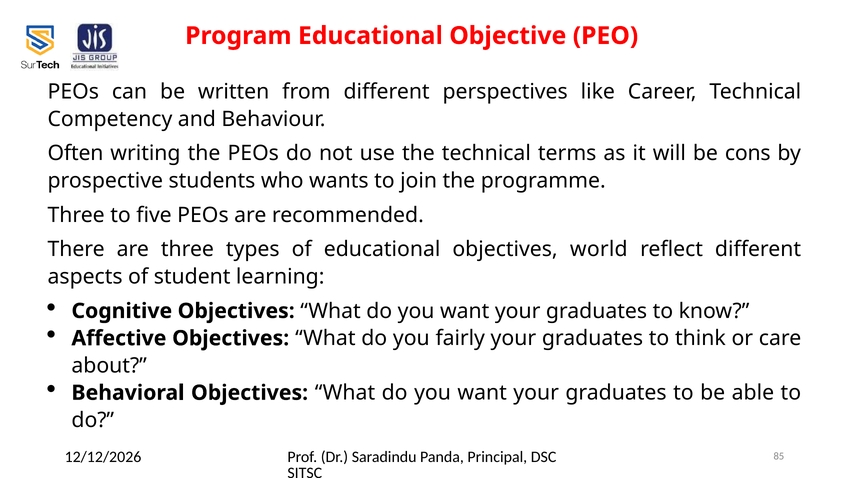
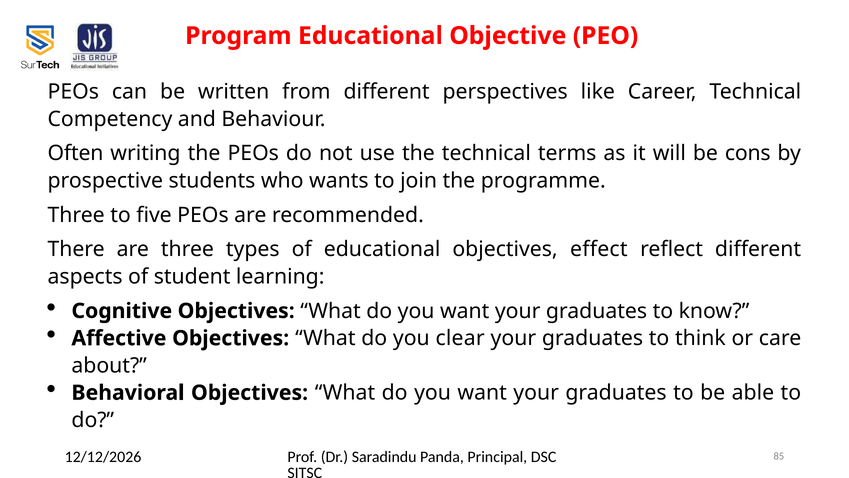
world: world -> effect (599, 249)
fairly: fairly -> clear (460, 338)
